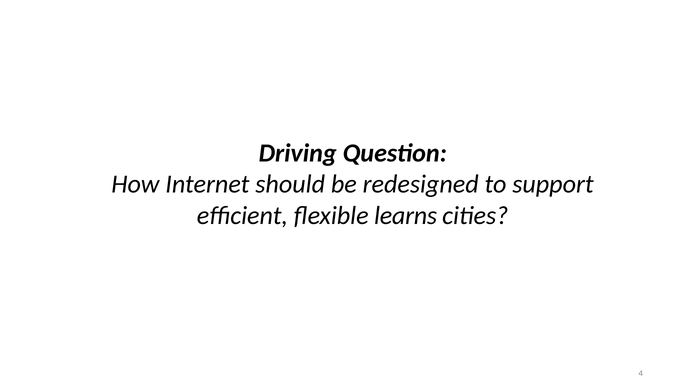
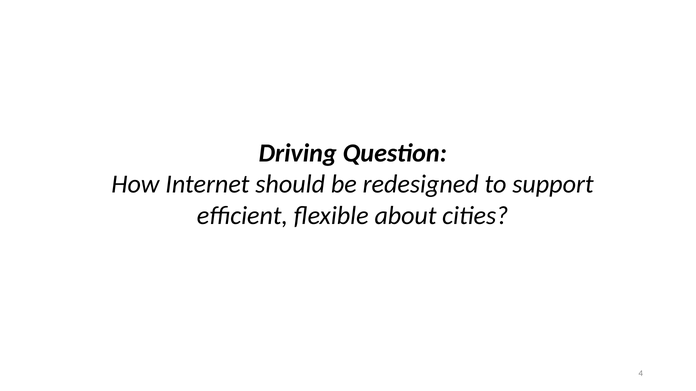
learns: learns -> about (406, 216)
